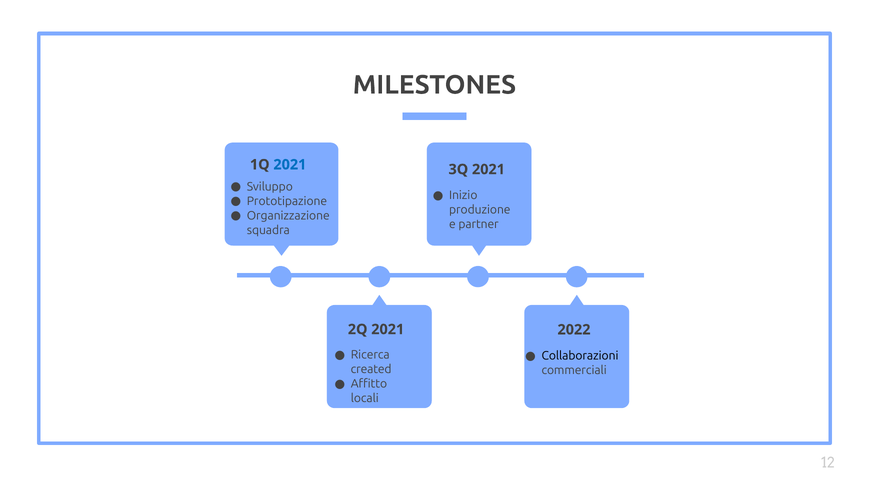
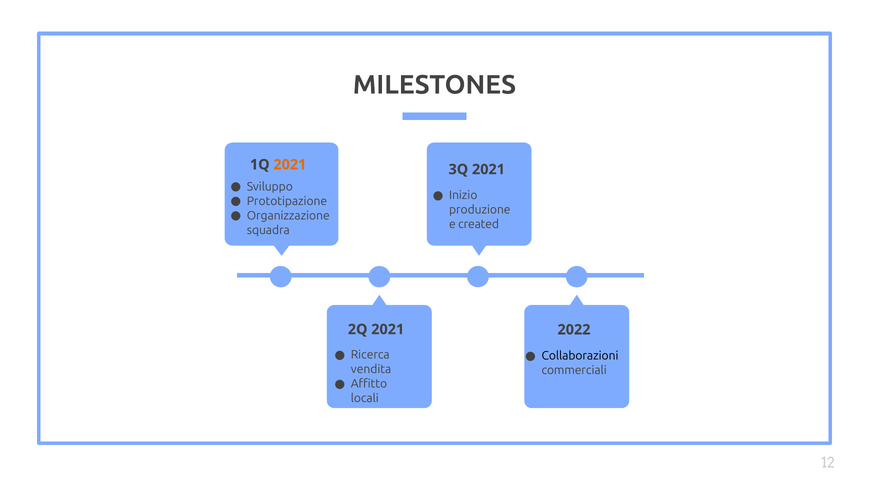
2021 colour: blue -> orange (290, 165)
partner: partner -> created (479, 224)
created: created -> vendita (371, 369)
